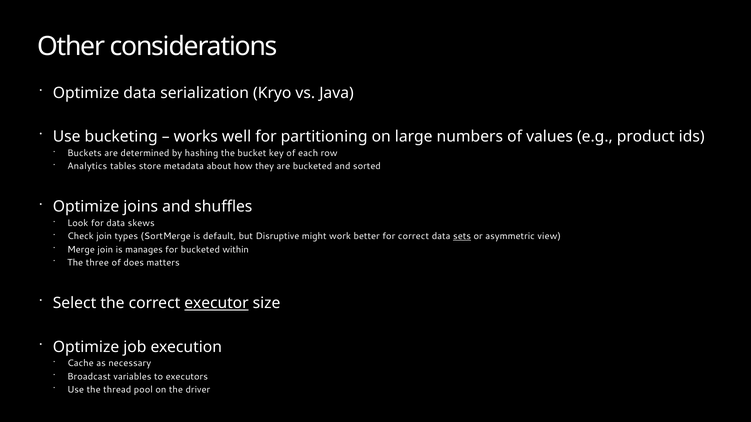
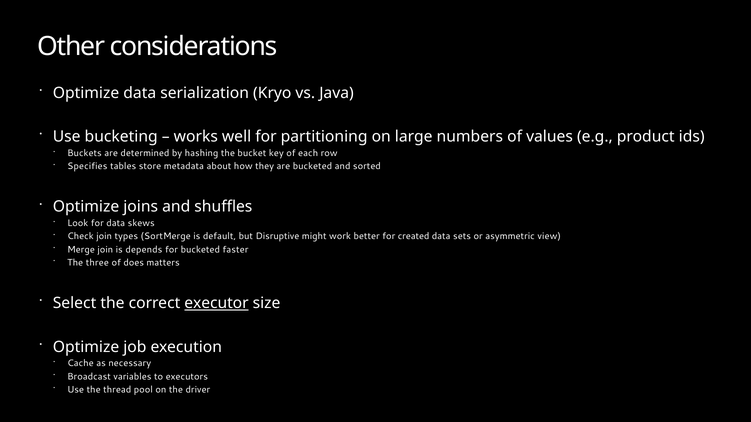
Analytics: Analytics -> Specifies (87, 166)
for correct: correct -> created (414, 237)
sets underline: present -> none (462, 237)
manages: manages -> depends (144, 250)
within: within -> faster (236, 250)
